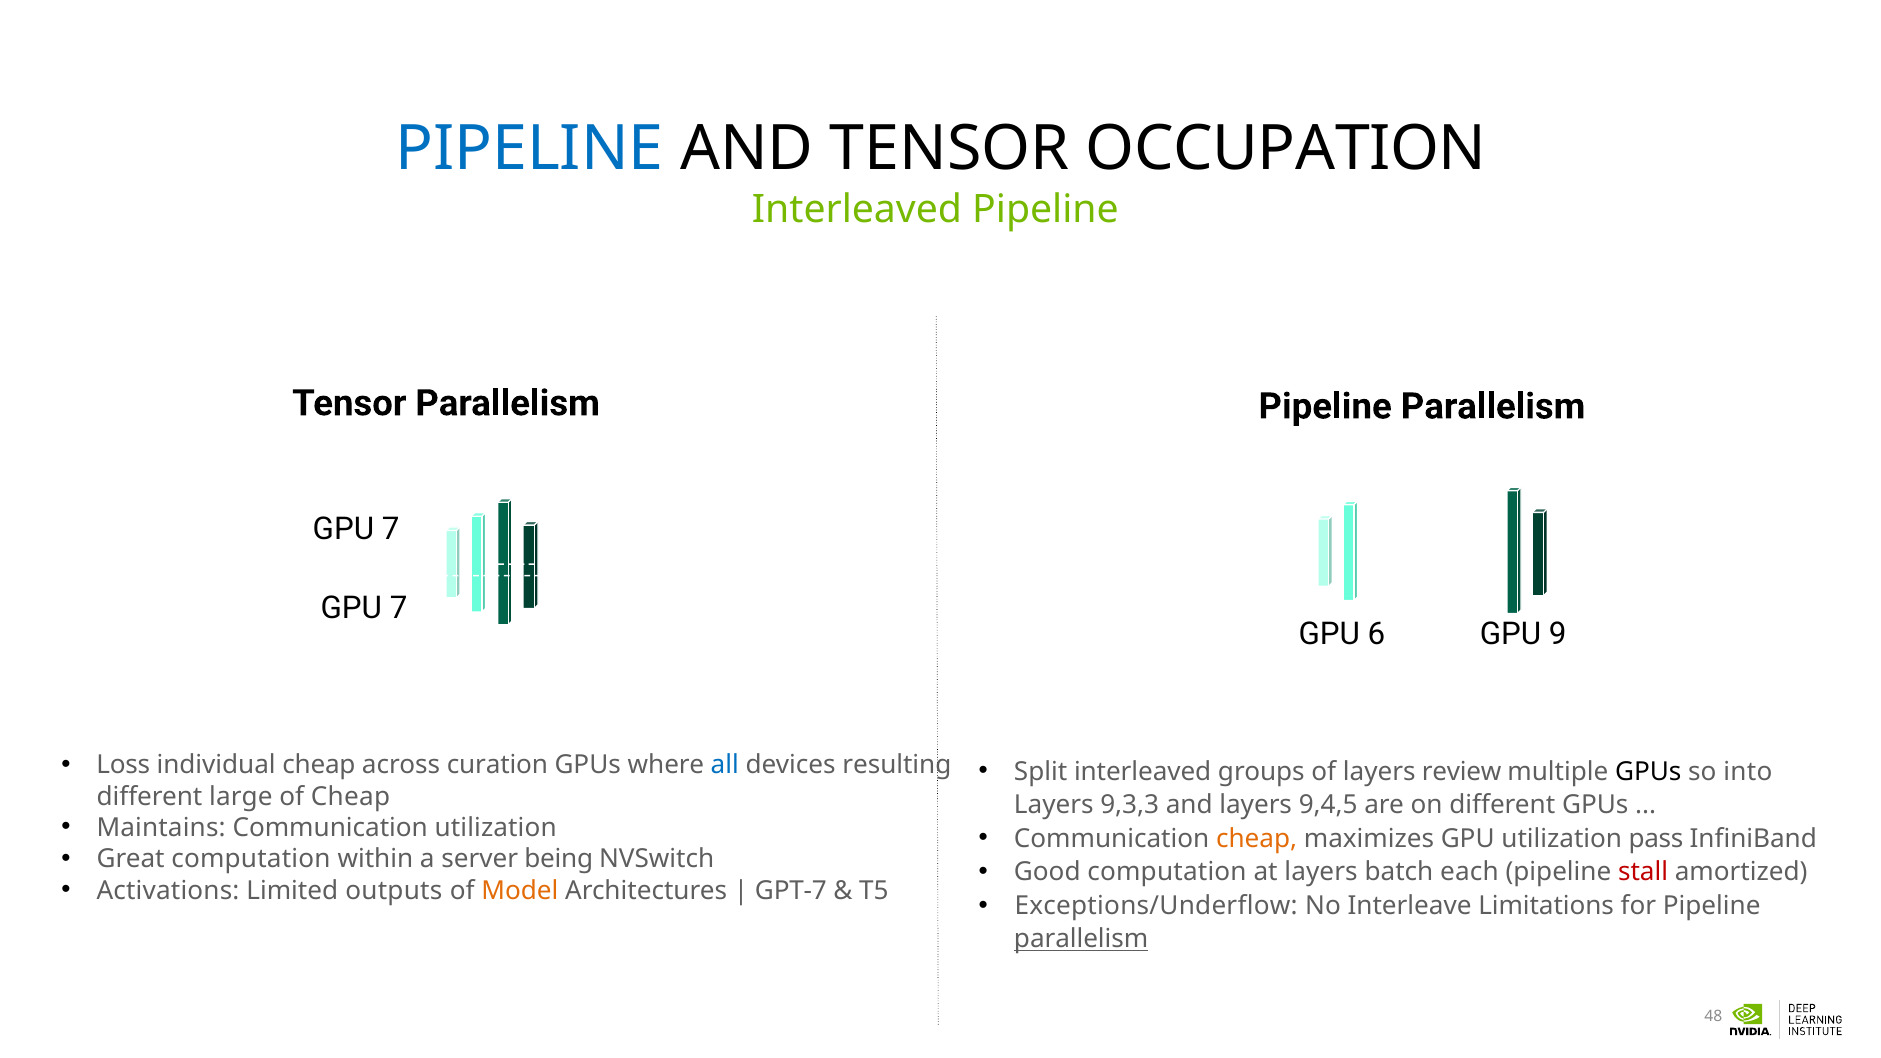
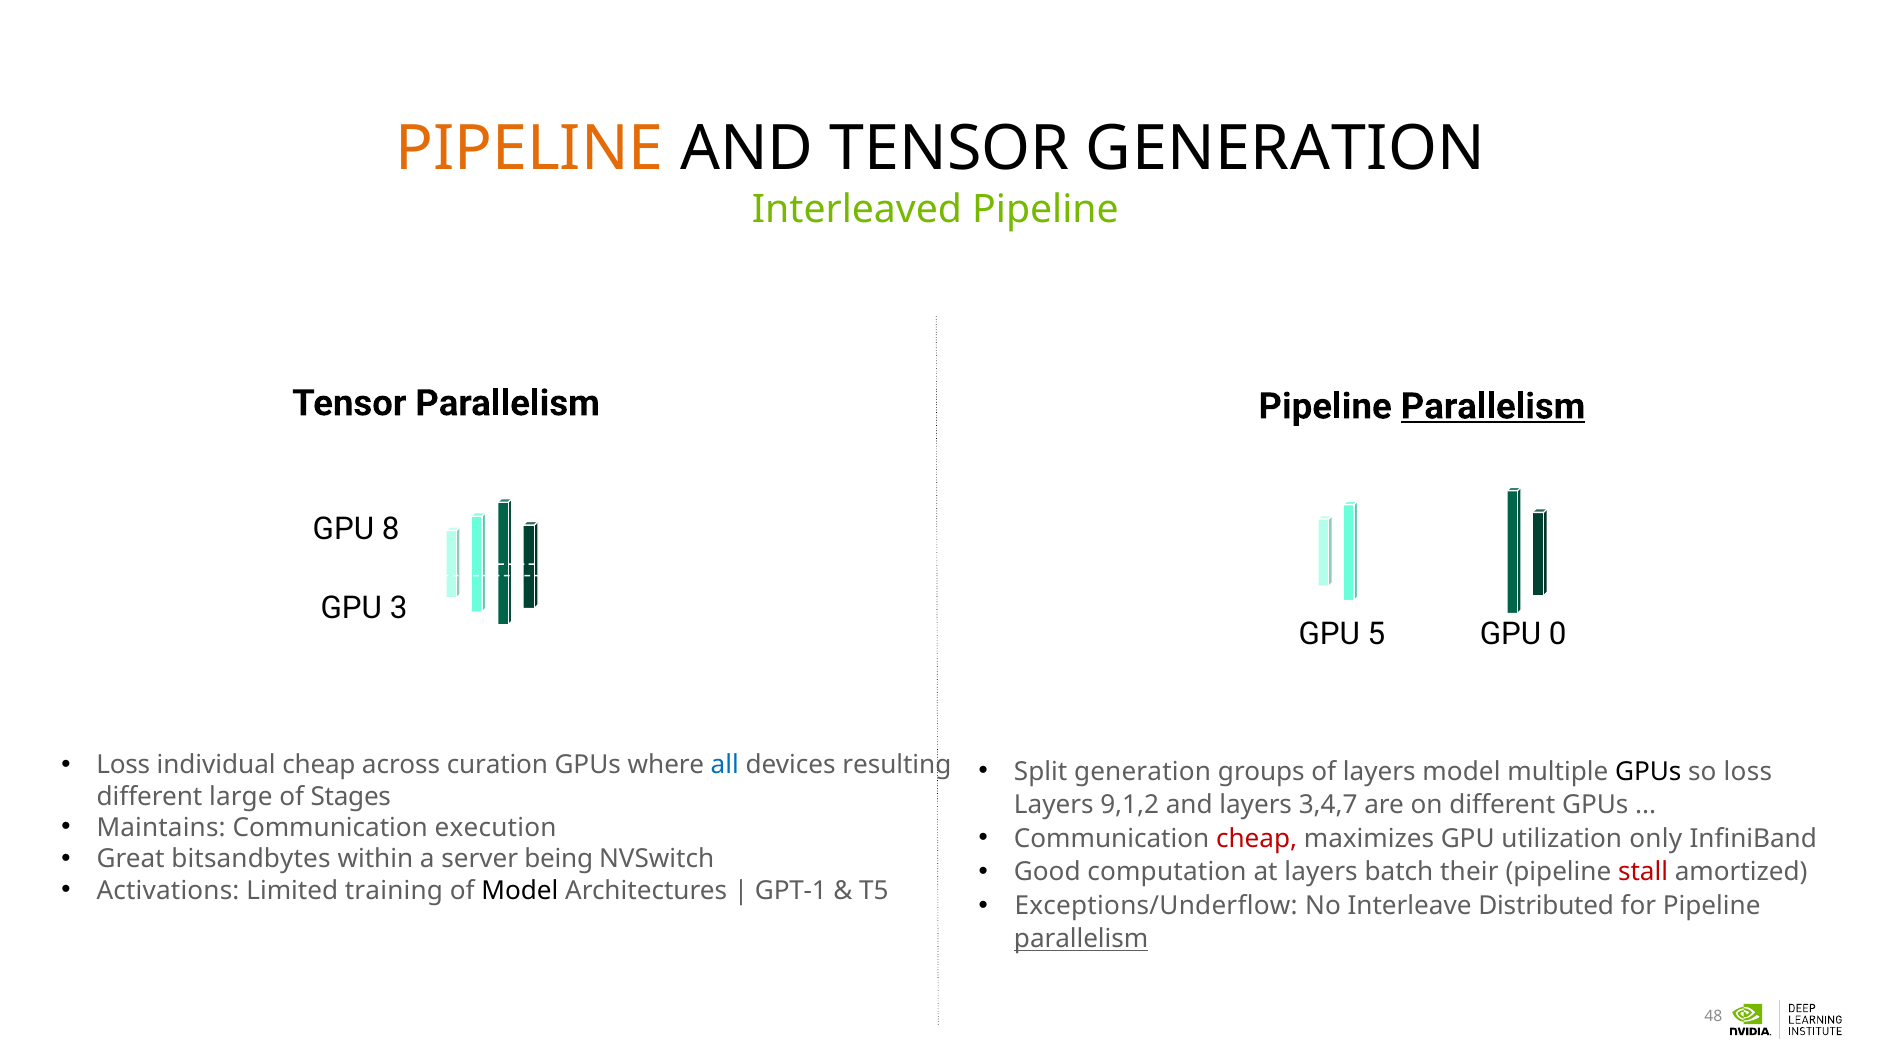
PIPELINE colour: blue -> orange (529, 149)
TENSOR OCCUPATION: OCCUPATION -> GENERATION (1286, 149)
Parallelism underline: none -> present (1493, 406)
7: 7 -> 8 (391, 529)
7: 7 -> 3 (399, 608)
6: 6 -> 5 (1377, 635)
9: 9 -> 0 (1558, 635)
Split interleaved: interleaved -> generation (1143, 772)
layers review: review -> model (1461, 772)
so into: into -> loss (1748, 772)
of Cheap: Cheap -> Stages (351, 796)
9,3,3: 9,3,3 -> 9,1,2 (1130, 805)
9,4,5: 9,4,5 -> 3,4,7 (1328, 805)
Communication utilization: utilization -> execution (496, 828)
cheap colour: orange -> red (1257, 839)
pass: pass -> only (1656, 839)
Great computation: computation -> bitsandbytes (251, 859)
each: each -> their (1469, 872)
outputs: outputs -> training (394, 890)
Model colour: orange -> black (520, 890)
GPT-7: GPT-7 -> GPT-1 (791, 890)
Limitations: Limitations -> Distributed (1546, 906)
